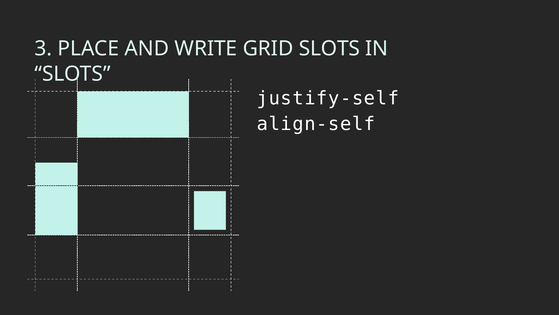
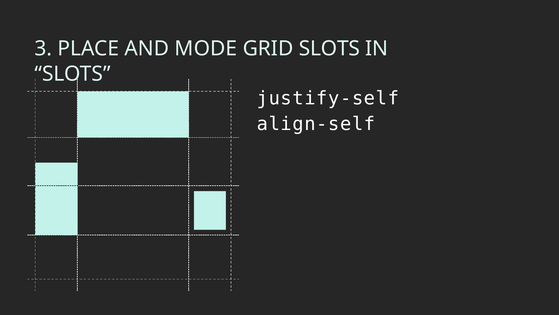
WRITE: WRITE -> MODE (206, 49)
